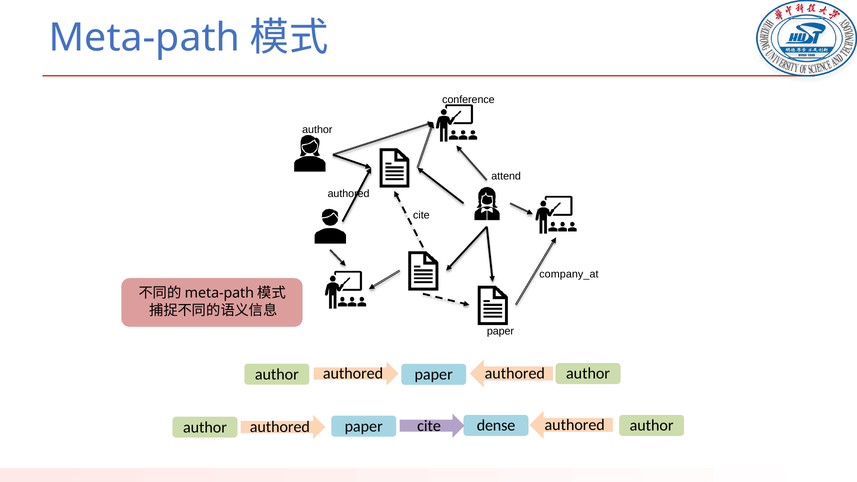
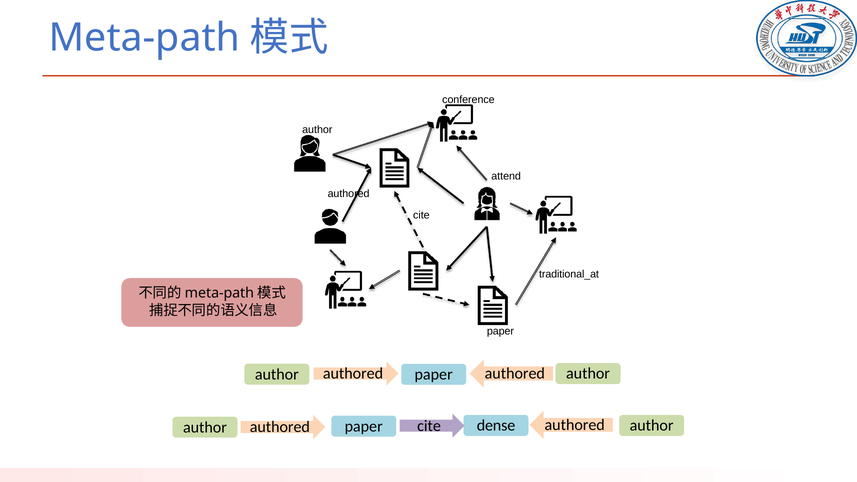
company_at: company_at -> traditional_at (569, 274)
